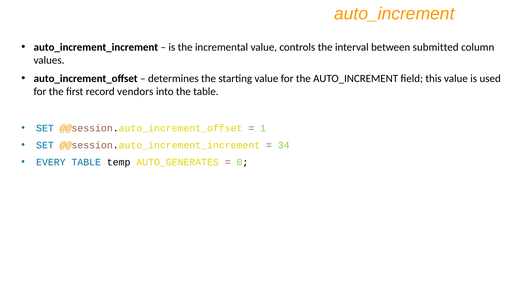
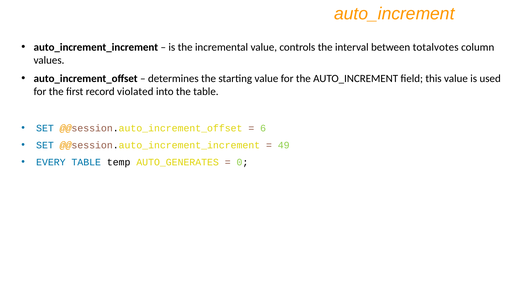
submitted: submitted -> totalvotes (436, 47)
vendors: vendors -> violated (135, 92)
1: 1 -> 6 (263, 128)
34: 34 -> 49 (284, 145)
